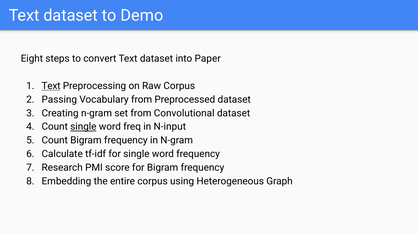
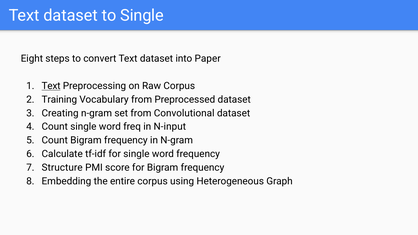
to Demo: Demo -> Single (142, 16)
Passing: Passing -> Training (59, 100)
single underline: present -> none (83, 127)
Research: Research -> Structure (62, 168)
